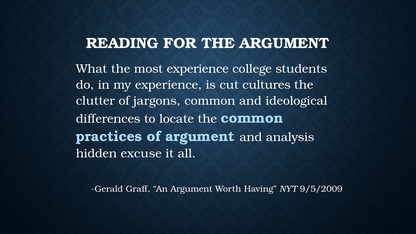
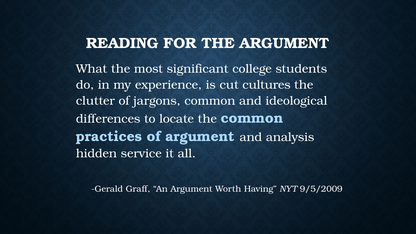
most experience: experience -> significant (198, 69)
excuse: excuse -> service (141, 154)
